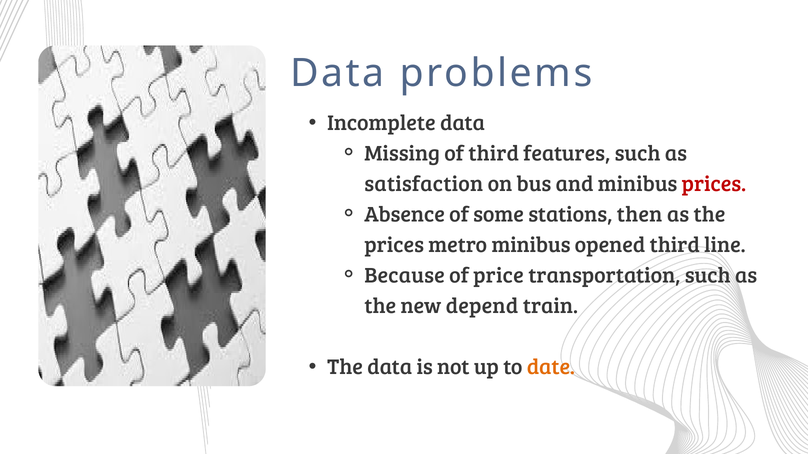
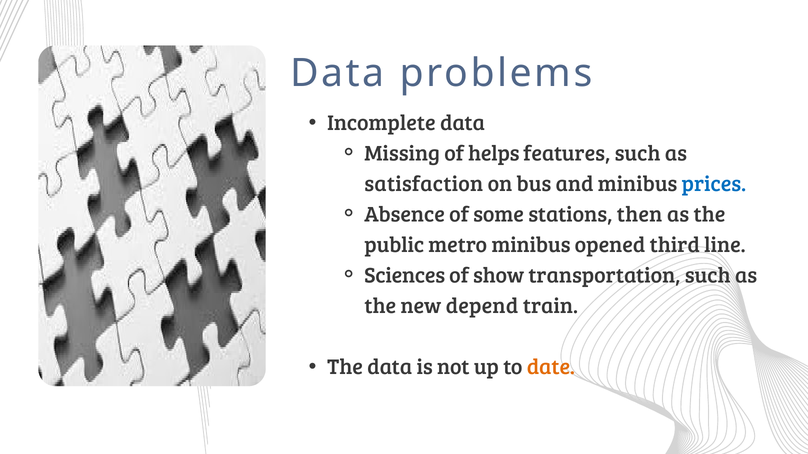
of third: third -> helps (494, 154)
prices colour: red -> blue (714, 184)
prices: prices -> public (394, 245)
Because: Because -> Sciences (405, 276)
price: price -> show (499, 276)
